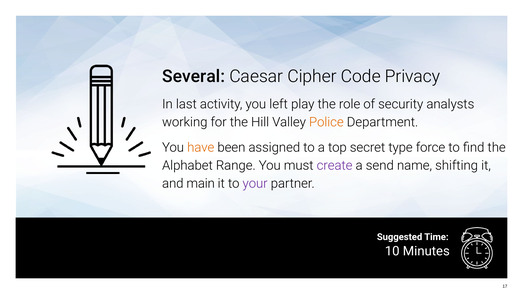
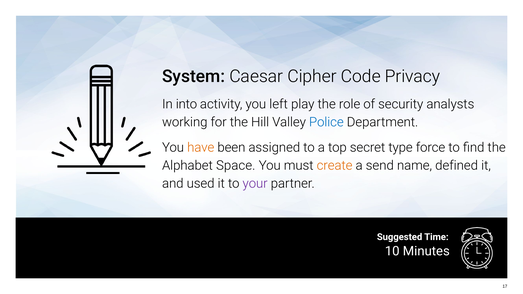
Several: Several -> System (194, 77)
last: last -> into (186, 104)
Police colour: orange -> blue (326, 122)
Range: Range -> Space (236, 166)
create colour: purple -> orange (335, 166)
shifting: shifting -> defined (457, 166)
main: main -> used (201, 184)
